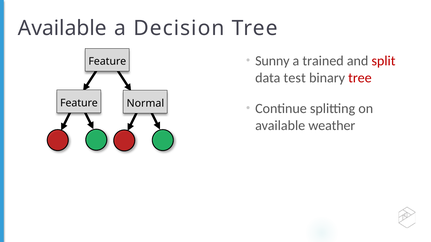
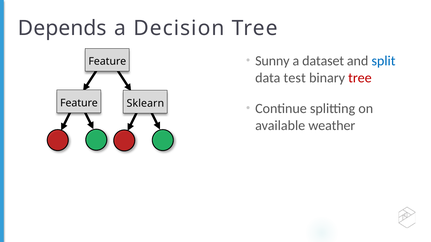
Available: Available -> Depends (62, 28)
trained: trained -> dataset (323, 61)
split colour: red -> blue (383, 61)
Normal: Normal -> Sklearn (145, 103)
